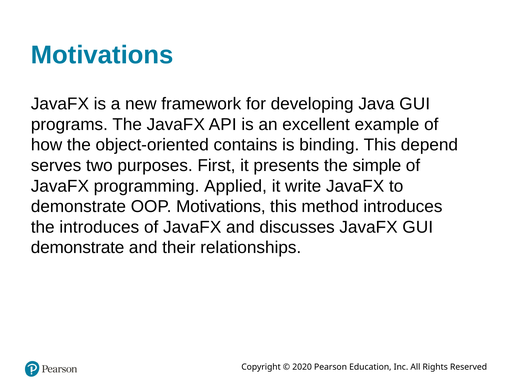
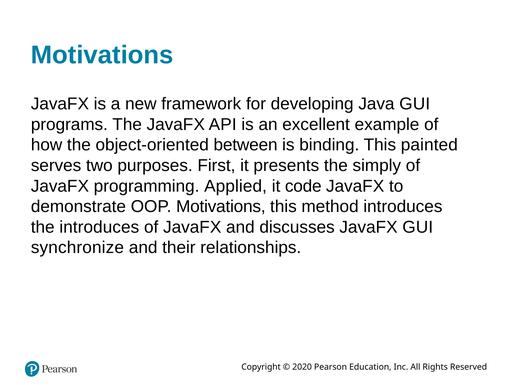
contains: contains -> between (246, 145)
depend: depend -> painted (429, 145)
simple: simple -> simply (377, 166)
write: write -> code (303, 186)
demonstrate: demonstrate -> synchronize (77, 248)
